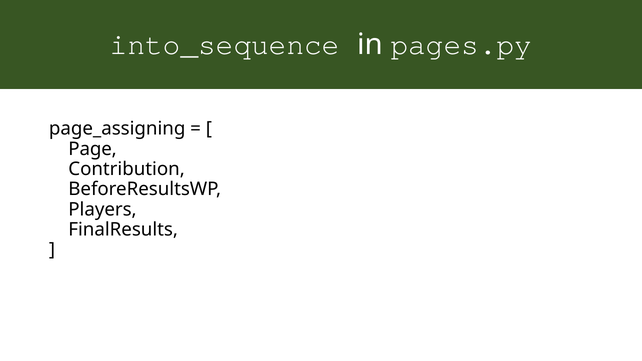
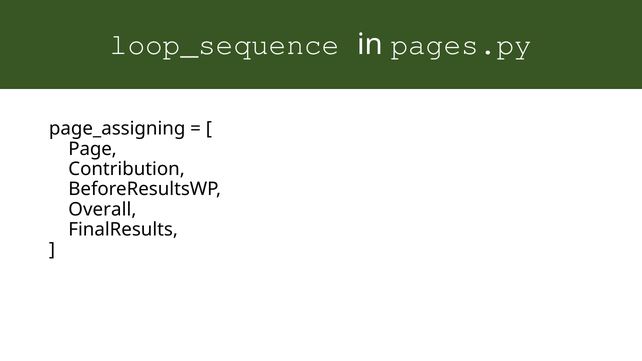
into_sequence: into_sequence -> loop_sequence (225, 44)
Players: Players -> Overall (102, 209)
